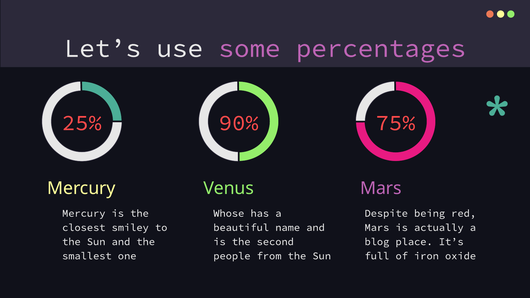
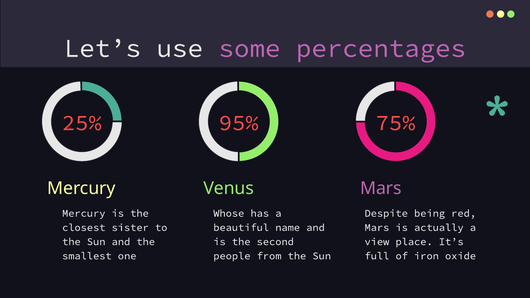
90%: 90% -> 95% (239, 123)
smiley: smiley -> sister (130, 228)
blog: blog -> view (377, 242)
